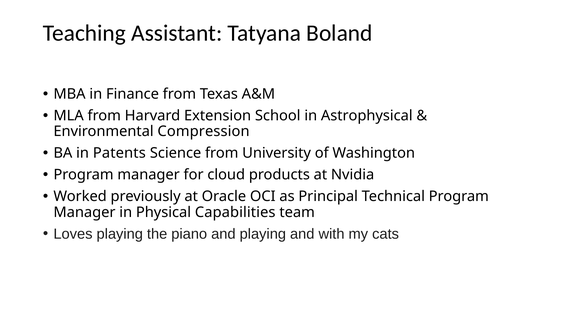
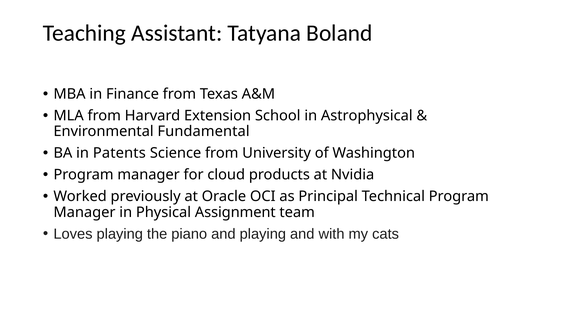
Compression: Compression -> Fundamental (204, 132)
Capabilities: Capabilities -> Assignment (235, 213)
